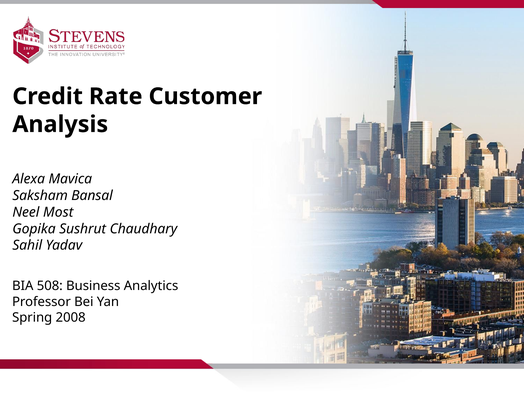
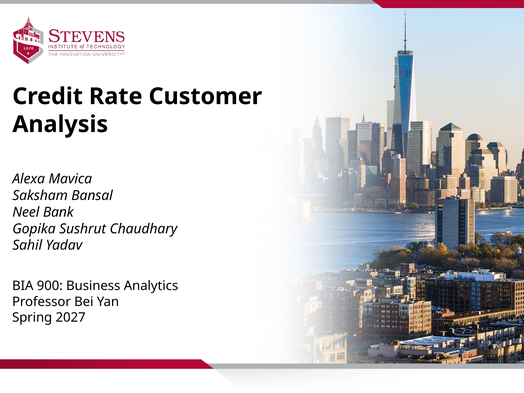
Most: Most -> Bank (58, 212)
508: 508 -> 900 (50, 286)
2008: 2008 -> 2027 (71, 317)
